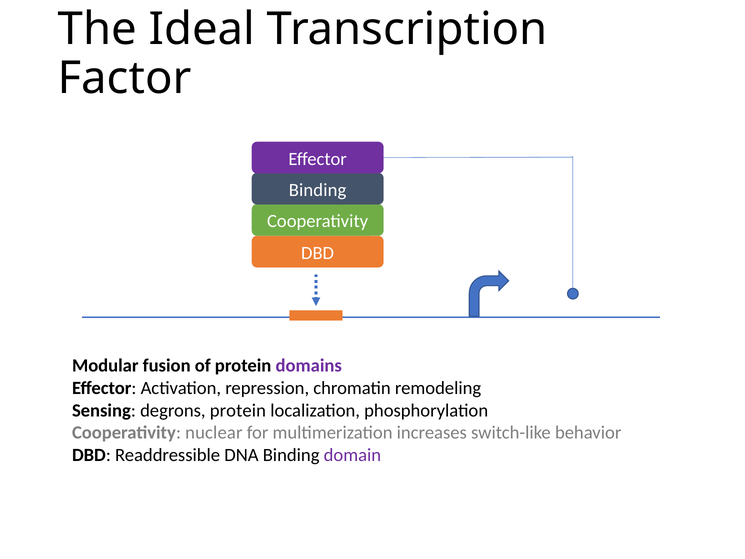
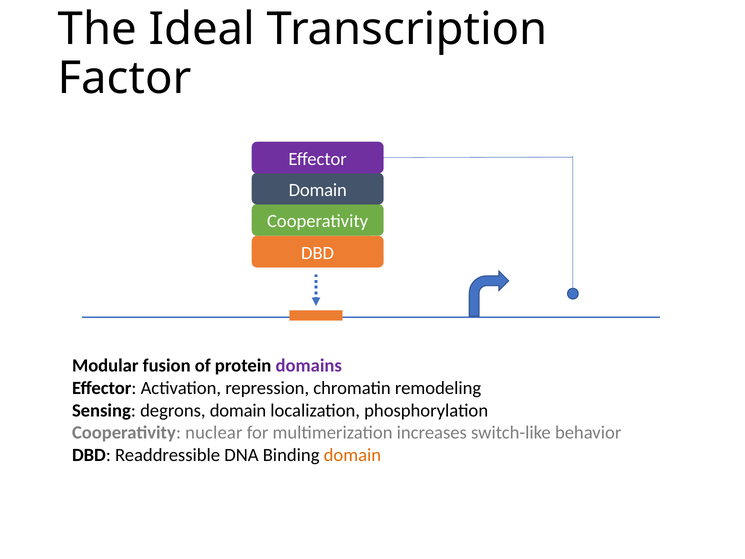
Binding: Binding -> Domain (318, 190)
degrons protein: protein -> domain (238, 410)
domain colour: purple -> orange (352, 455)
